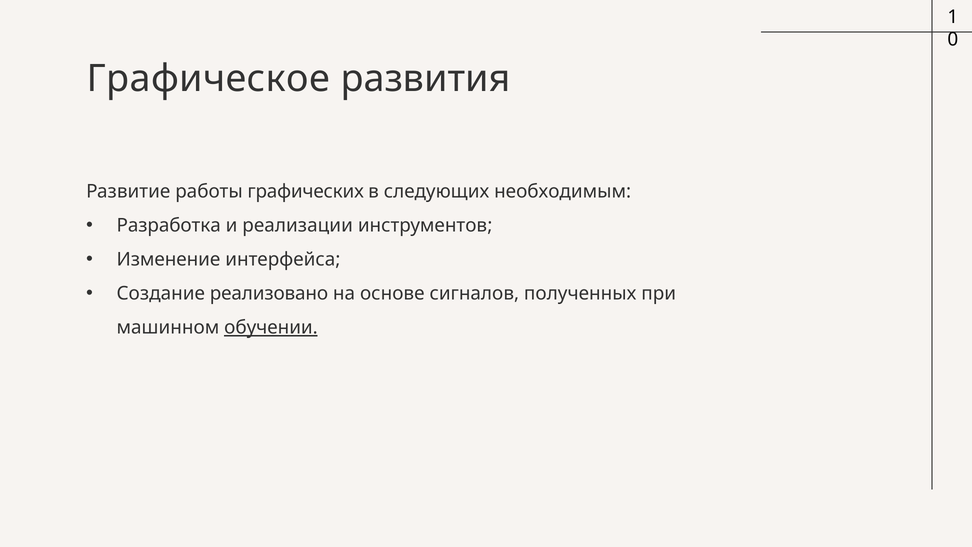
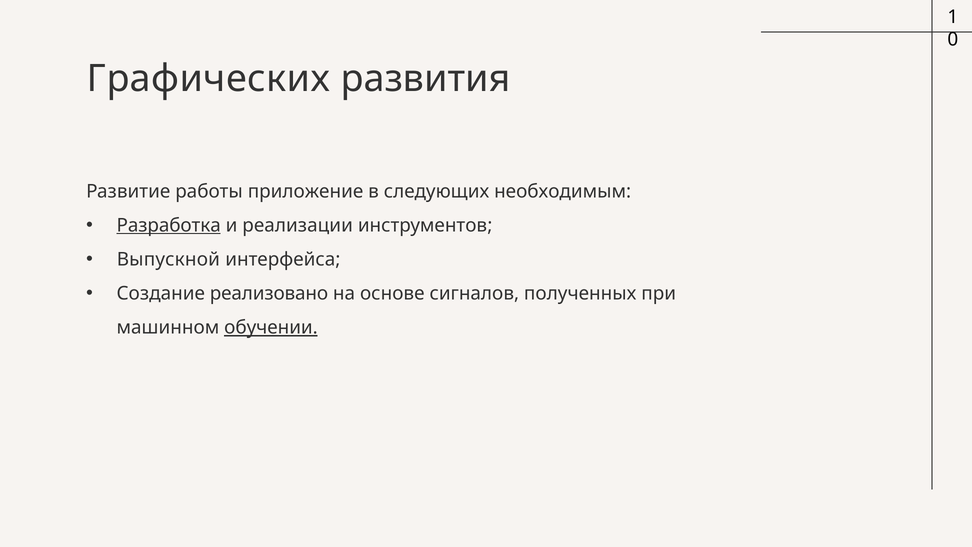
Графическое: Графическое -> Графических (208, 79)
графических: графических -> приложение (306, 191)
Разработка underline: none -> present (169, 225)
Изменение: Изменение -> Выпускной (168, 259)
